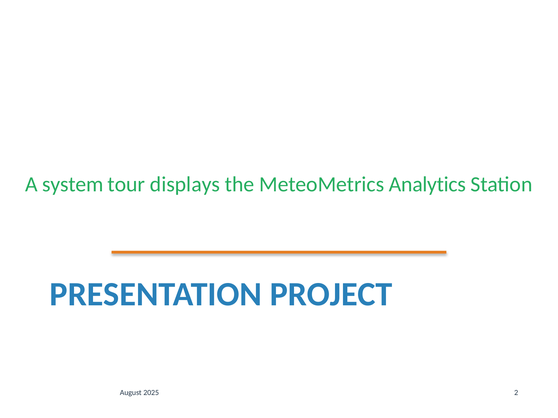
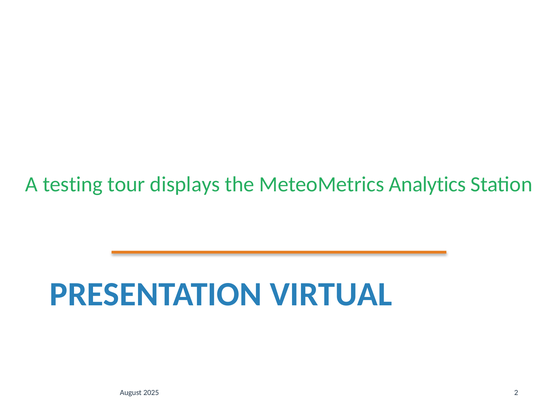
system: system -> testing (73, 185)
PROJECT: PROJECT -> VIRTUAL (331, 295)
